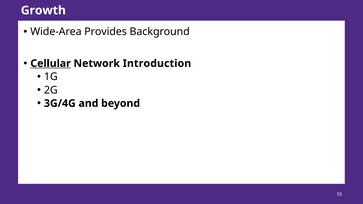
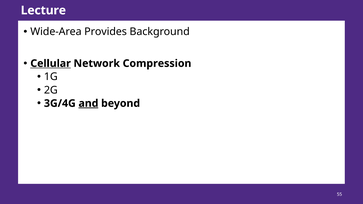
Growth: Growth -> Lecture (43, 10)
Introduction: Introduction -> Compression (157, 63)
and underline: none -> present (88, 103)
